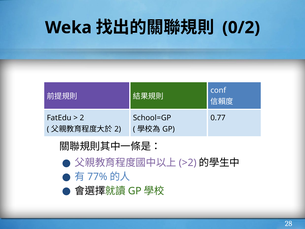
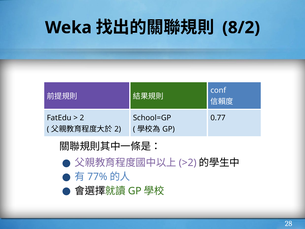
0/2: 0/2 -> 8/2 (241, 28)
